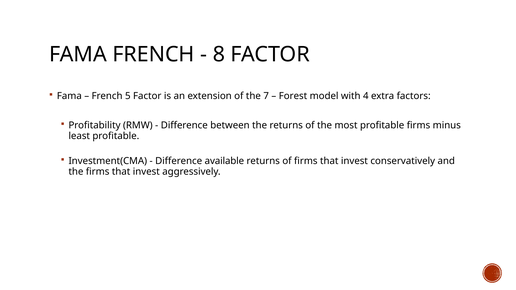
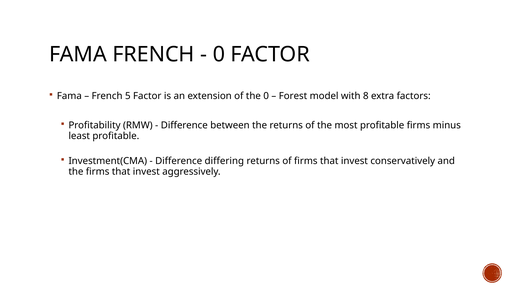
8: 8 -> 0 (219, 54)
the 7: 7 -> 0 (266, 96)
4: 4 -> 8 (366, 96)
available: available -> differing (224, 161)
